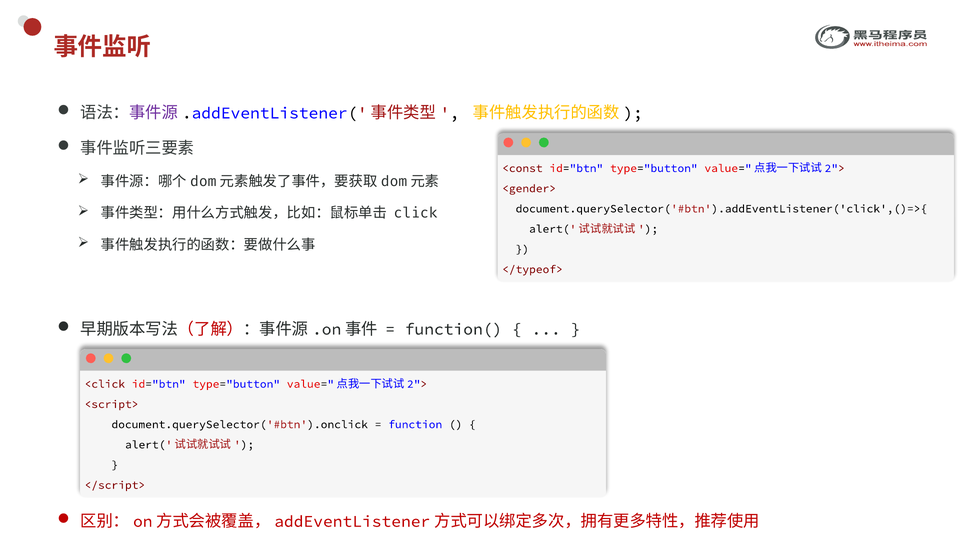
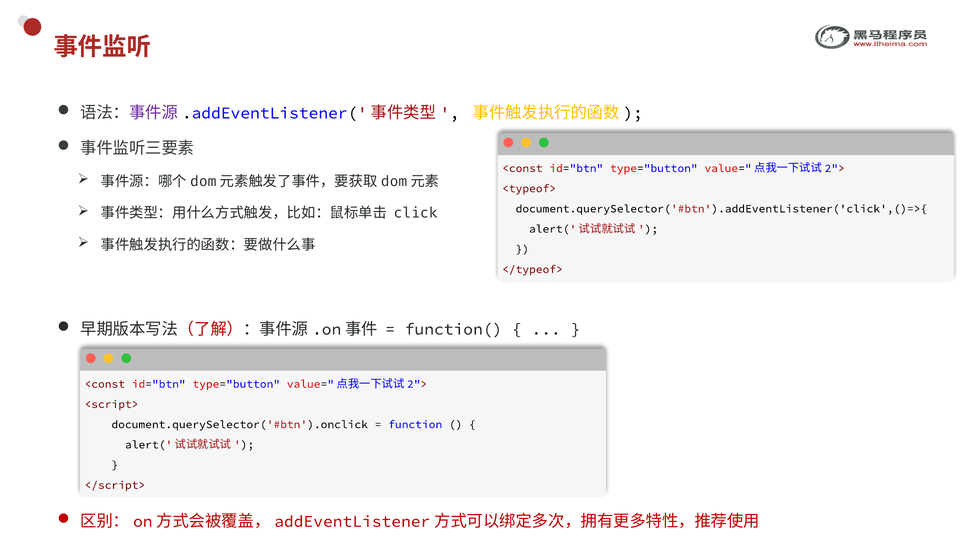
<gender>: <gender> -> <typeof> (529, 188)
<click: <click -> <const (105, 384)
